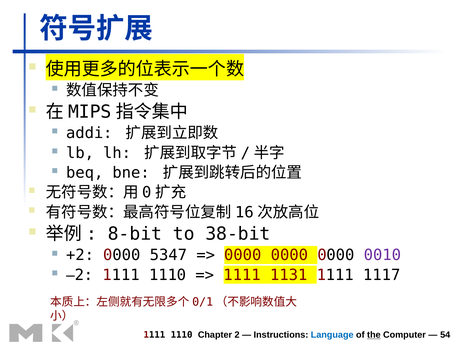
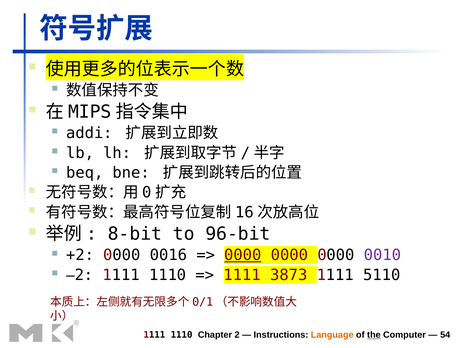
38-bit: 38-bit -> 96-bit (238, 234)
5347: 5347 -> 0016 (168, 255)
0000 underline: none -> present (243, 255)
1131: 1131 -> 3873 (289, 275)
1117: 1117 -> 5110 (382, 275)
Language colour: blue -> orange (332, 335)
